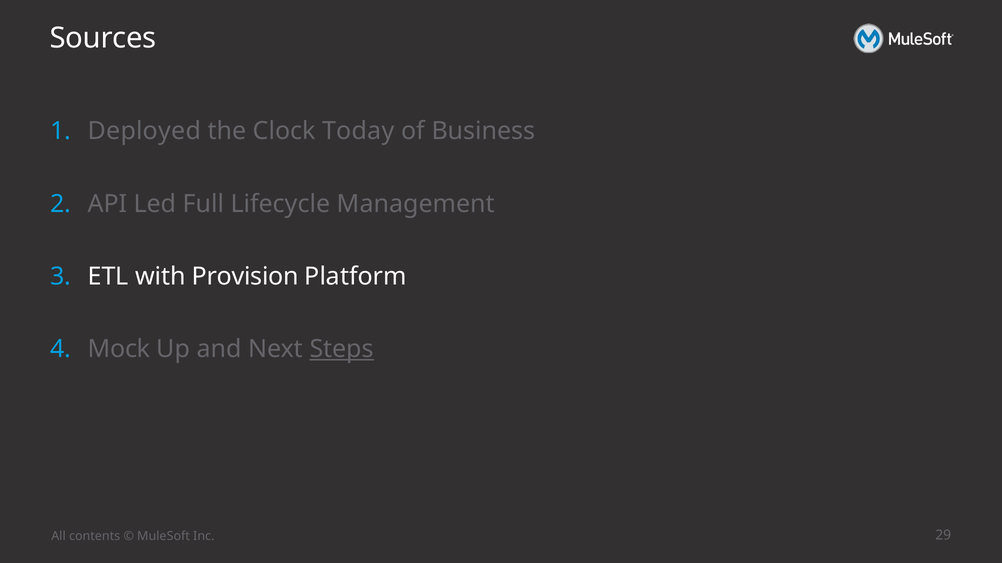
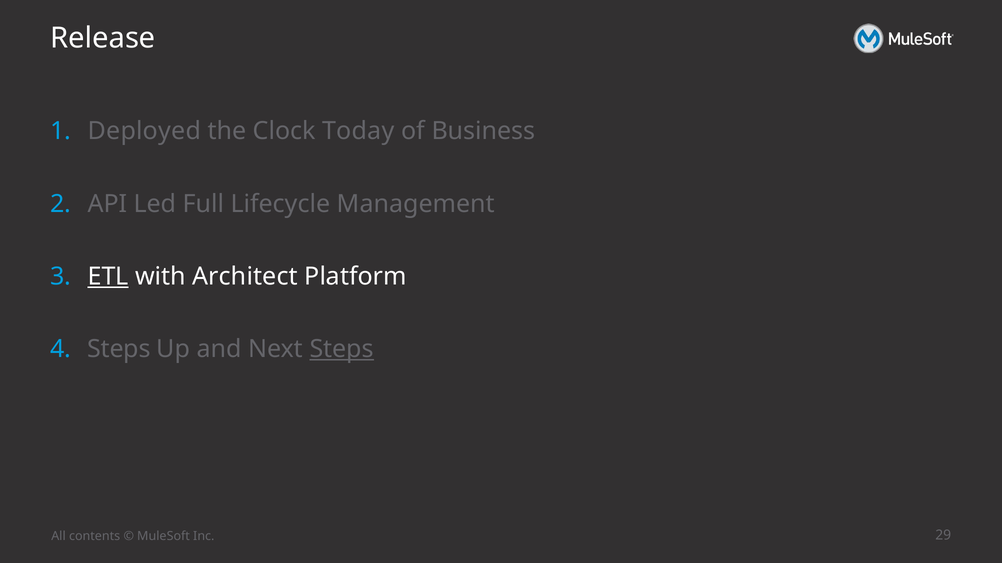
Sources: Sources -> Release (103, 38)
ETL underline: none -> present (108, 277)
Provision: Provision -> Architect (245, 277)
Mock: Mock -> Steps (119, 349)
